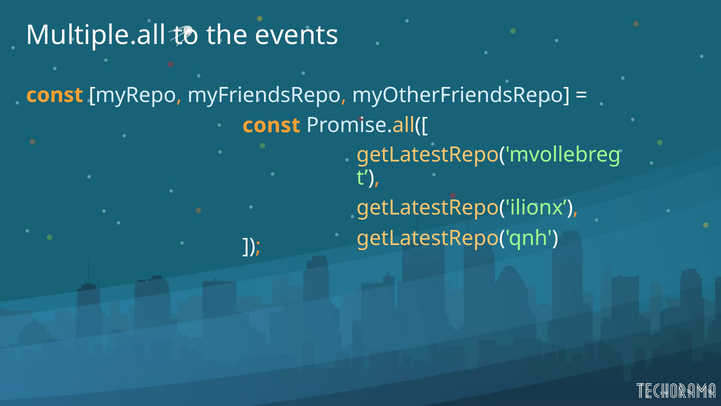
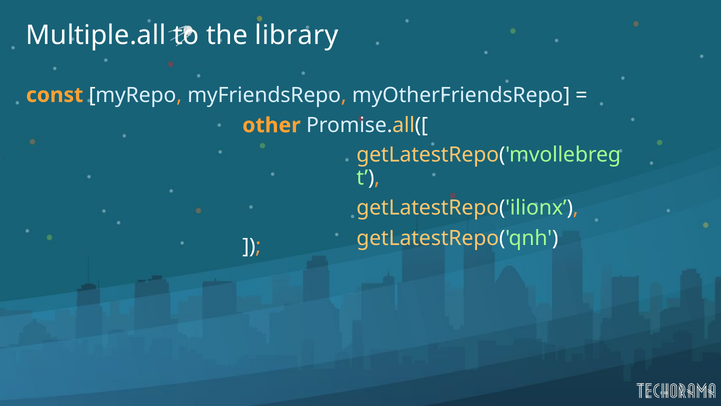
events: events -> library (297, 36)
const: const -> other (271, 125)
